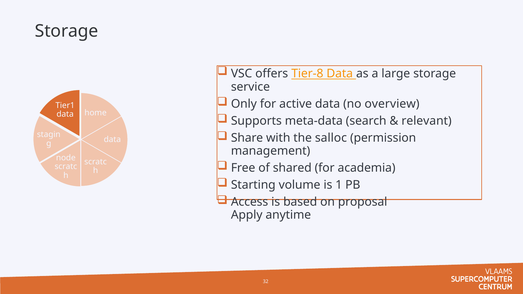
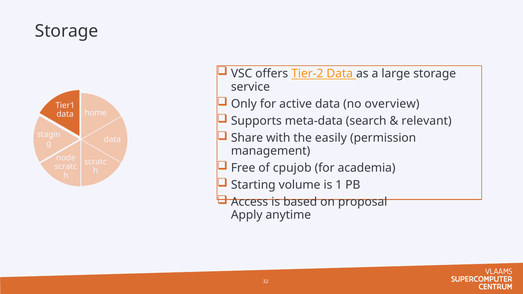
Tier-8: Tier-8 -> Tier-2 (307, 74)
salloc: salloc -> easily (331, 138)
shared: shared -> cpujob (292, 168)
